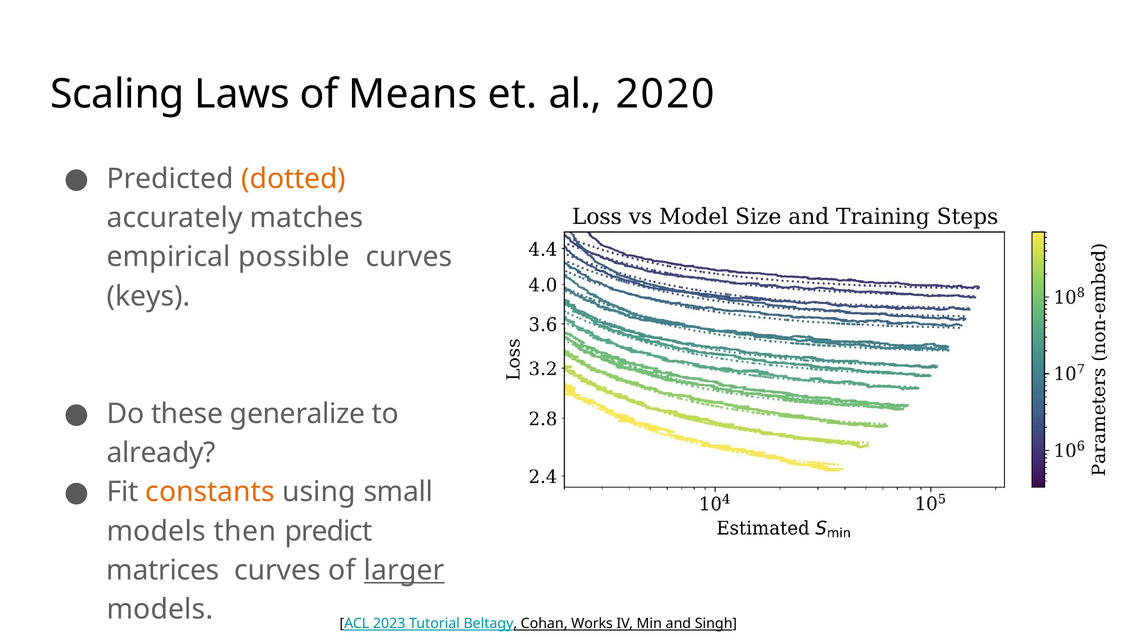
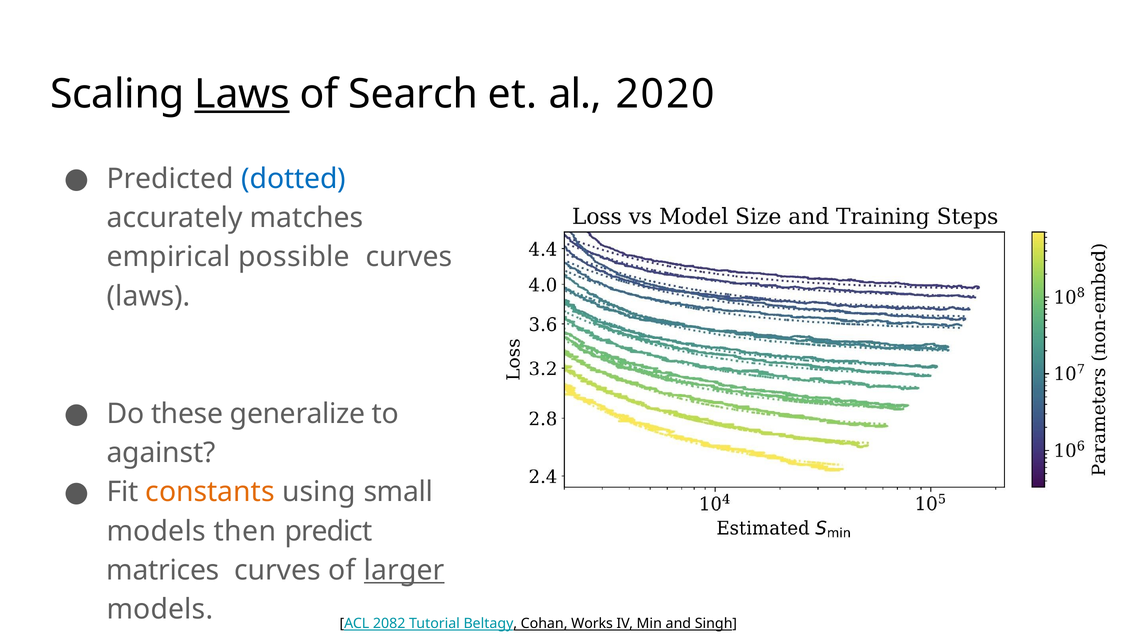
Laws underline: none -> present (242, 94)
Means: Means -> Search (413, 94)
dotted colour: orange -> blue (294, 178)
keys: keys -> laws (149, 296)
already: already -> against (161, 453)
2023: 2023 -> 2082 (389, 623)
